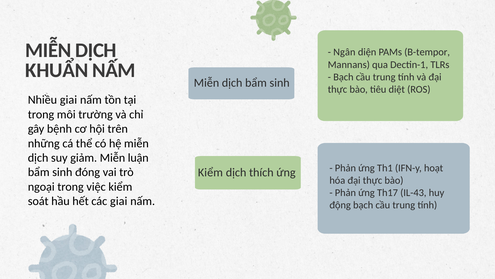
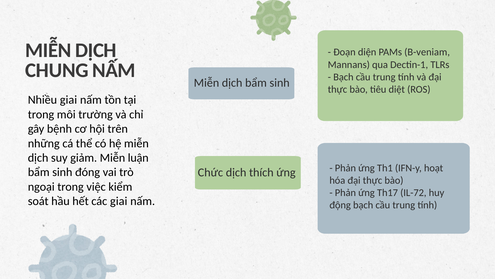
Ngân: Ngân -> Đoạn (344, 52)
B-tempor: B-tempor -> B-veniam (427, 52)
KHUẨN: KHUẨN -> CHUNG (57, 70)
Kiểm: Kiểm -> Chức (210, 172)
IL-43: IL-43 -> IL-72 (413, 192)
